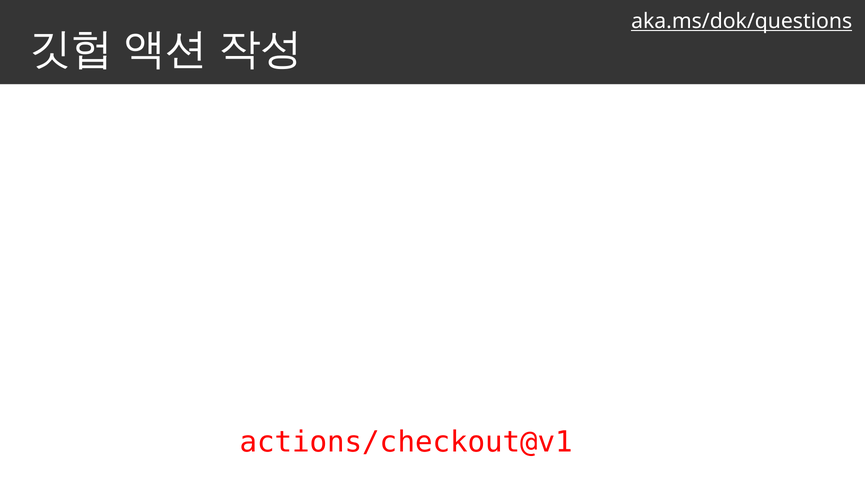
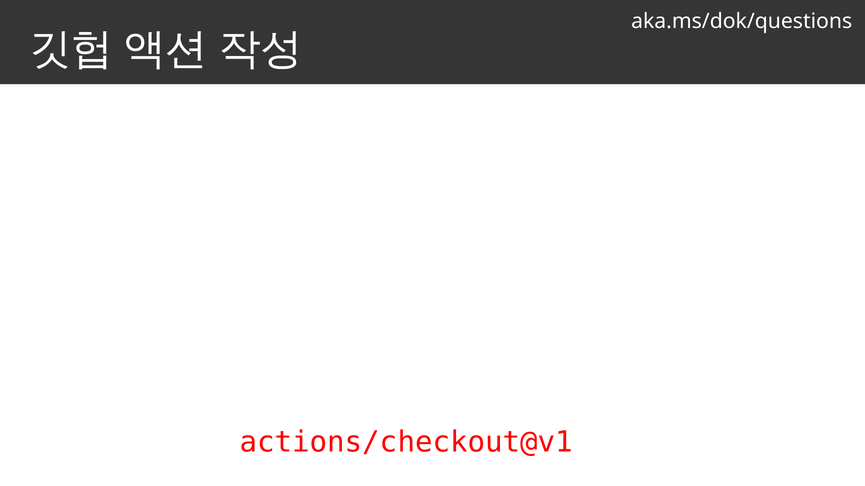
aka.ms/dok/questions underline: present -> none (742, 21)
